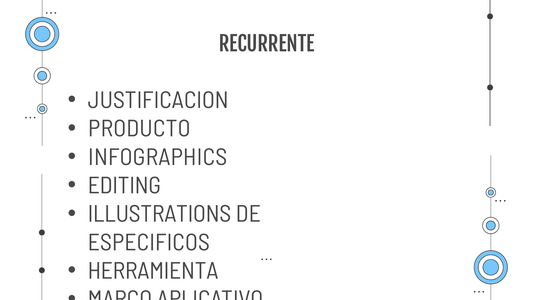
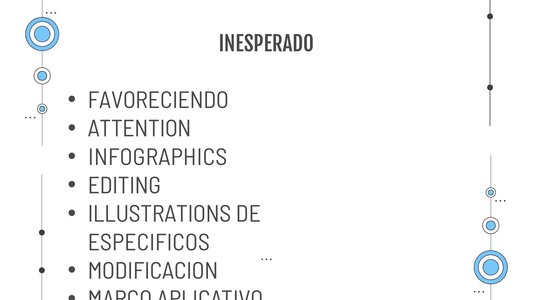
RECURRENTE: RECURRENTE -> INESPERADO (266, 45)
JUSTIFICACION: JUSTIFICACION -> FAVORECIENDO (158, 100)
PRODUCTO: PRODUCTO -> ATTENTION (140, 129)
HERRAMIENTA: HERRAMIENTA -> MODIFICACION (153, 271)
